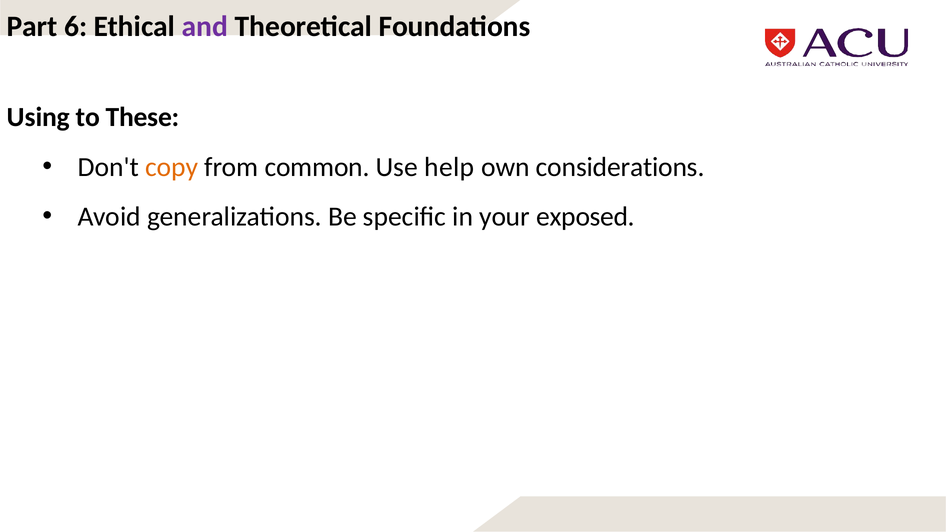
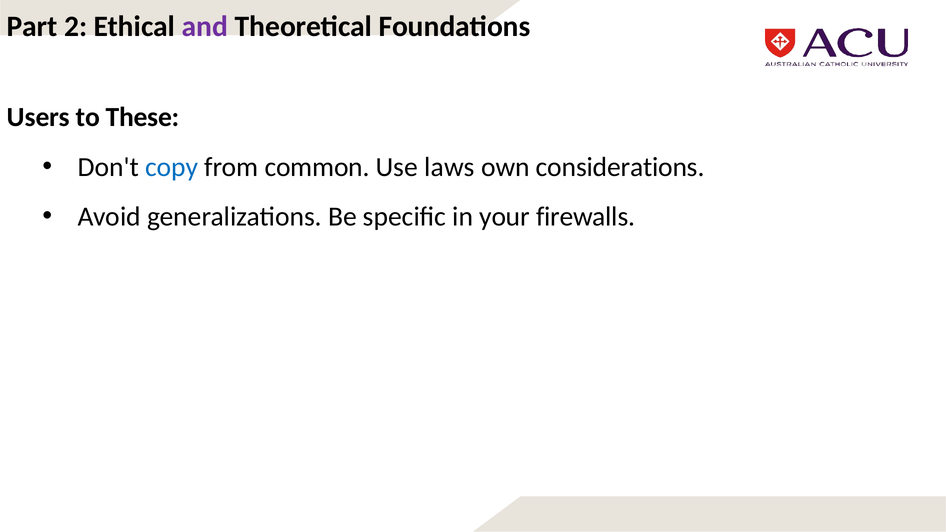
6: 6 -> 2 (76, 27)
Using: Using -> Users (38, 117)
copy colour: orange -> blue (172, 167)
help: help -> laws (449, 167)
exposed: exposed -> firewalls (586, 217)
